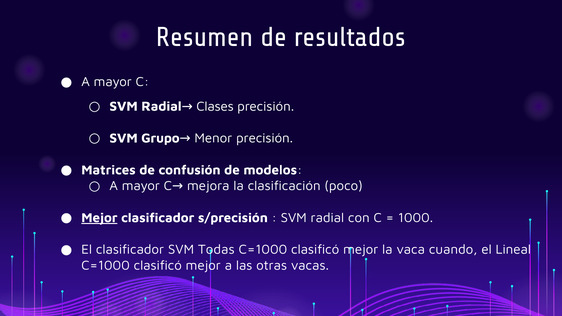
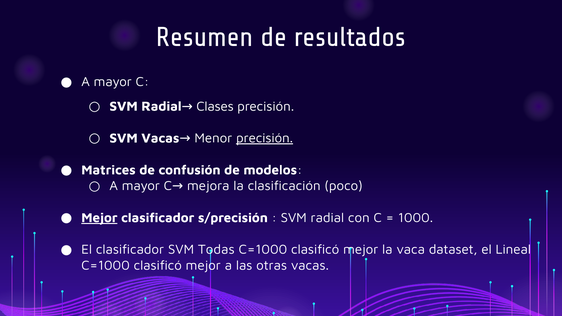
SVM Grupo: Grupo -> Vacas (160, 138)
precisión underline: none -> present (265, 138)
cuando: cuando -> dataset (453, 250)
